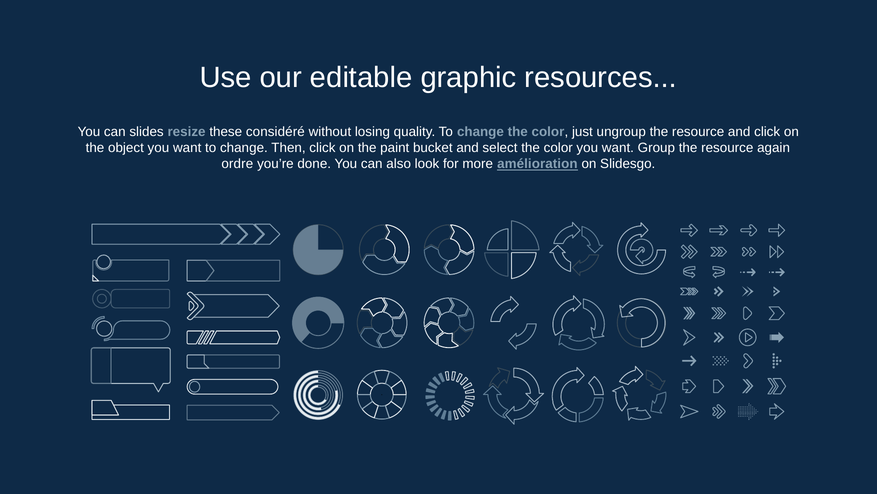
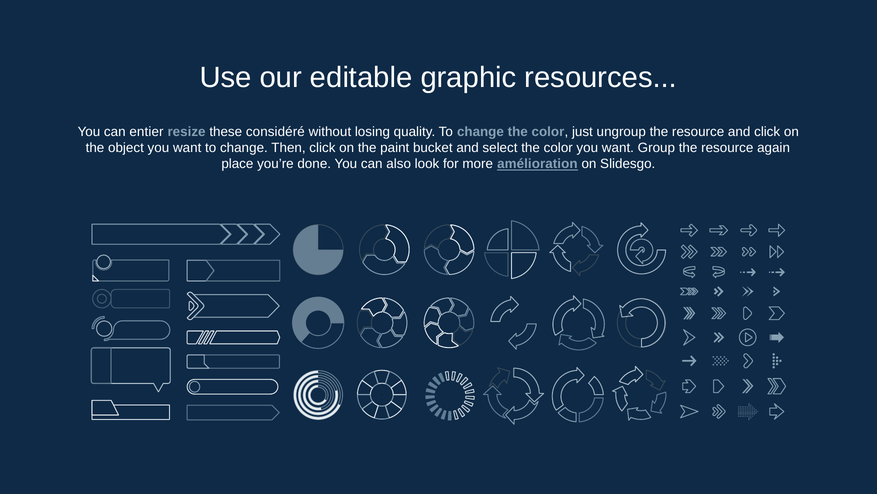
slides: slides -> entier (146, 132)
ordre: ordre -> place (237, 164)
